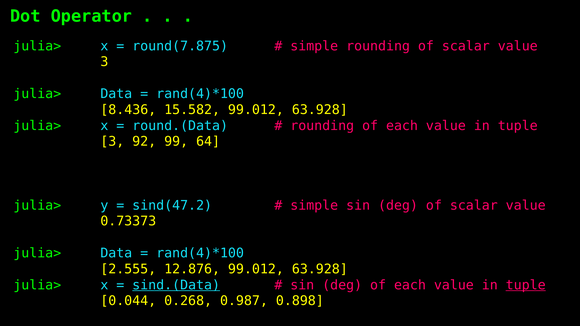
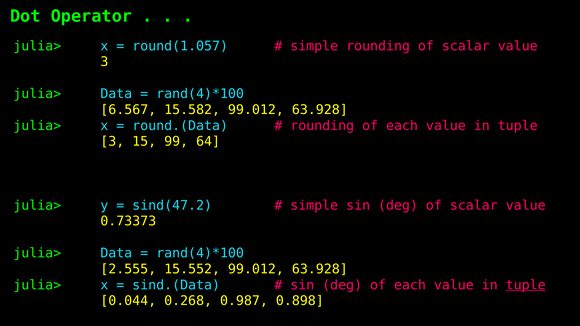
round(7.875: round(7.875 -> round(1.057 (180, 46)
8.436: 8.436 -> 6.567 (128, 110)
92: 92 -> 15 (144, 142)
12.876: 12.876 -> 15.552 (192, 269)
sind.(Data underline: present -> none (176, 285)
